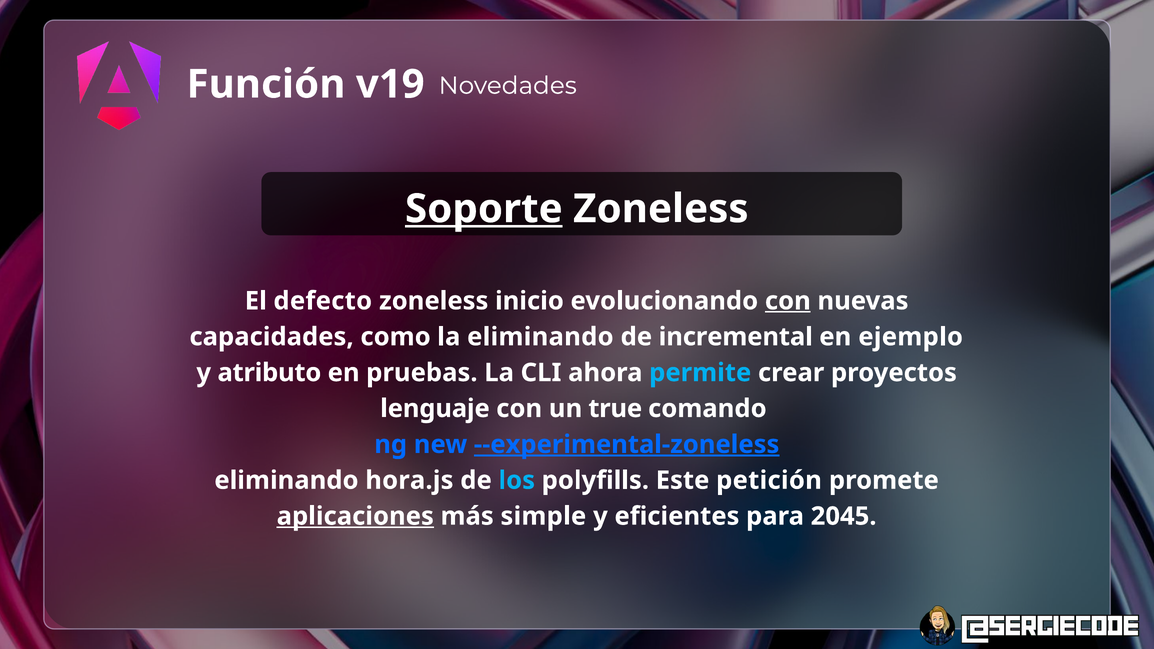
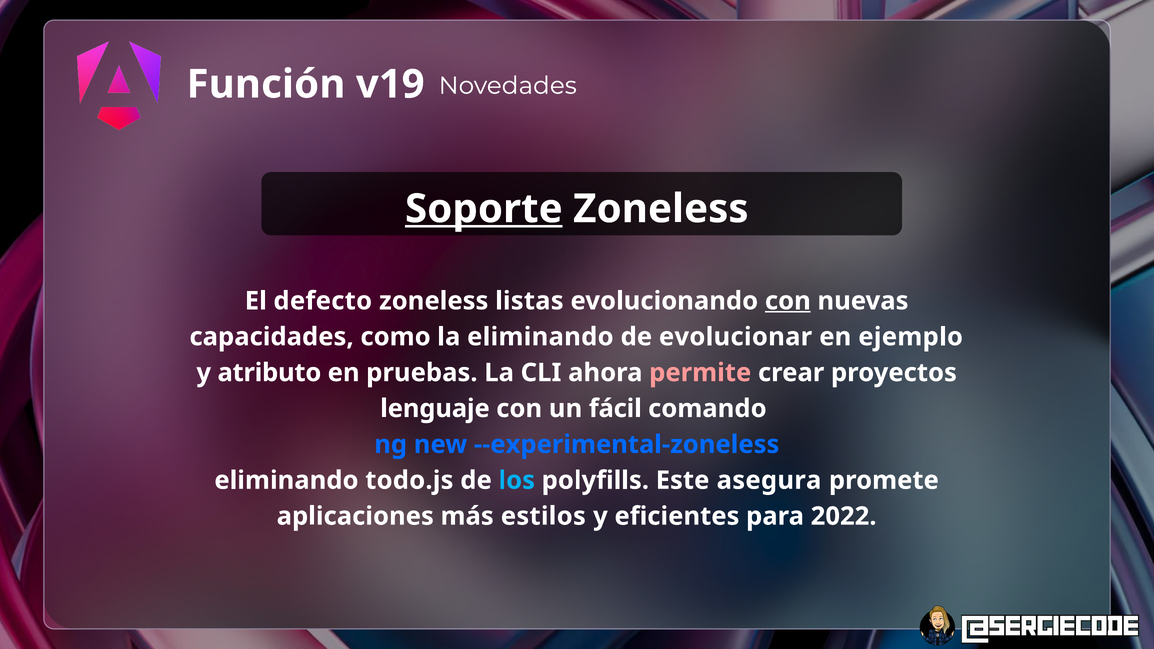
inicio: inicio -> listas (529, 301)
incremental: incremental -> evolucionar (736, 337)
permite colour: light blue -> pink (700, 373)
true: true -> fácil (615, 409)
--experimental-zoneless underline: present -> none (627, 445)
hora.js: hora.js -> todo.js (409, 480)
petición: petición -> asegura (769, 480)
aplicaciones underline: present -> none (355, 516)
simple: simple -> estilos (543, 516)
2045: 2045 -> 2022 (844, 516)
